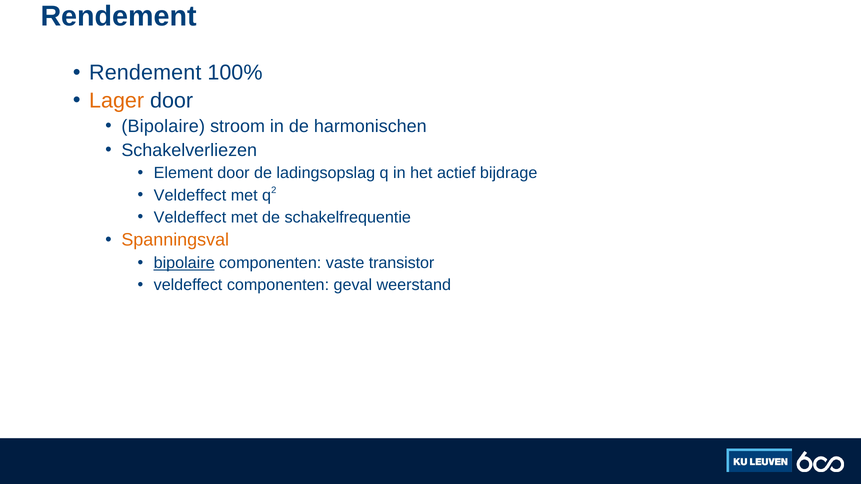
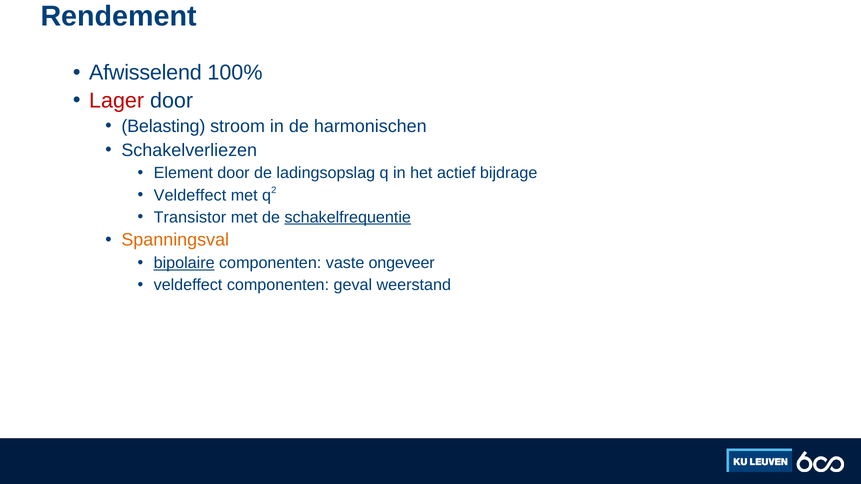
Rendement: Rendement -> Afwisselend (145, 73)
Lager colour: orange -> red (117, 101)
Bipolaire: Bipolaire -> Belasting (163, 126)
Veldeffect: Veldeffect -> Transistor (190, 217)
schakelfrequentie underline: none -> present (348, 217)
transistor: transistor -> ongeveer (402, 263)
